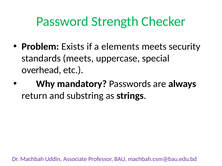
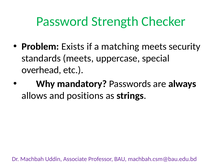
elements: elements -> matching (120, 47)
return: return -> allows (34, 96)
substring: substring -> positions (85, 96)
